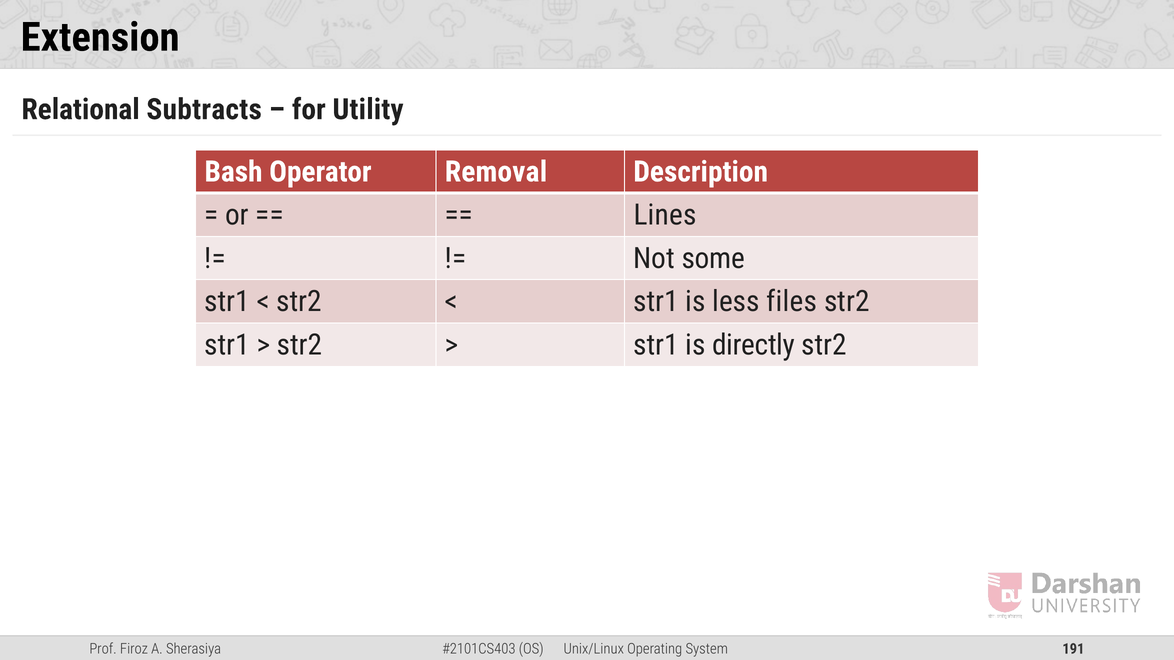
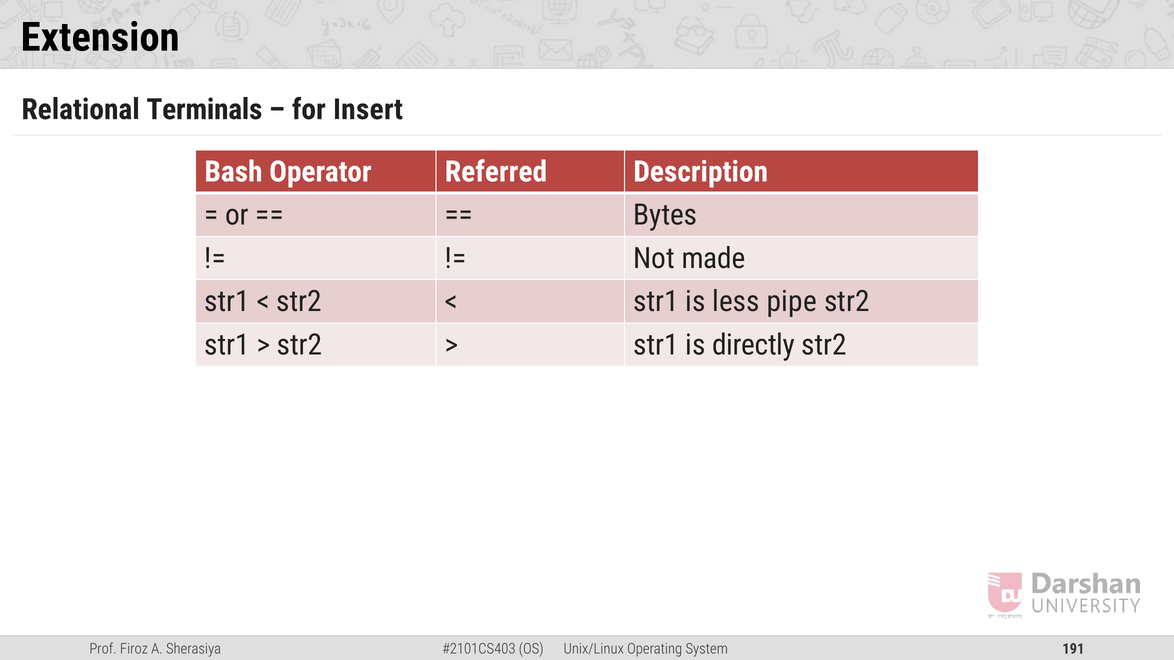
Subtracts: Subtracts -> Terminals (204, 110)
Utility: Utility -> Insert (368, 110)
Removal: Removal -> Referred (496, 172)
Lines: Lines -> Bytes (665, 215)
some: some -> made (713, 259)
files: files -> pipe (792, 302)
